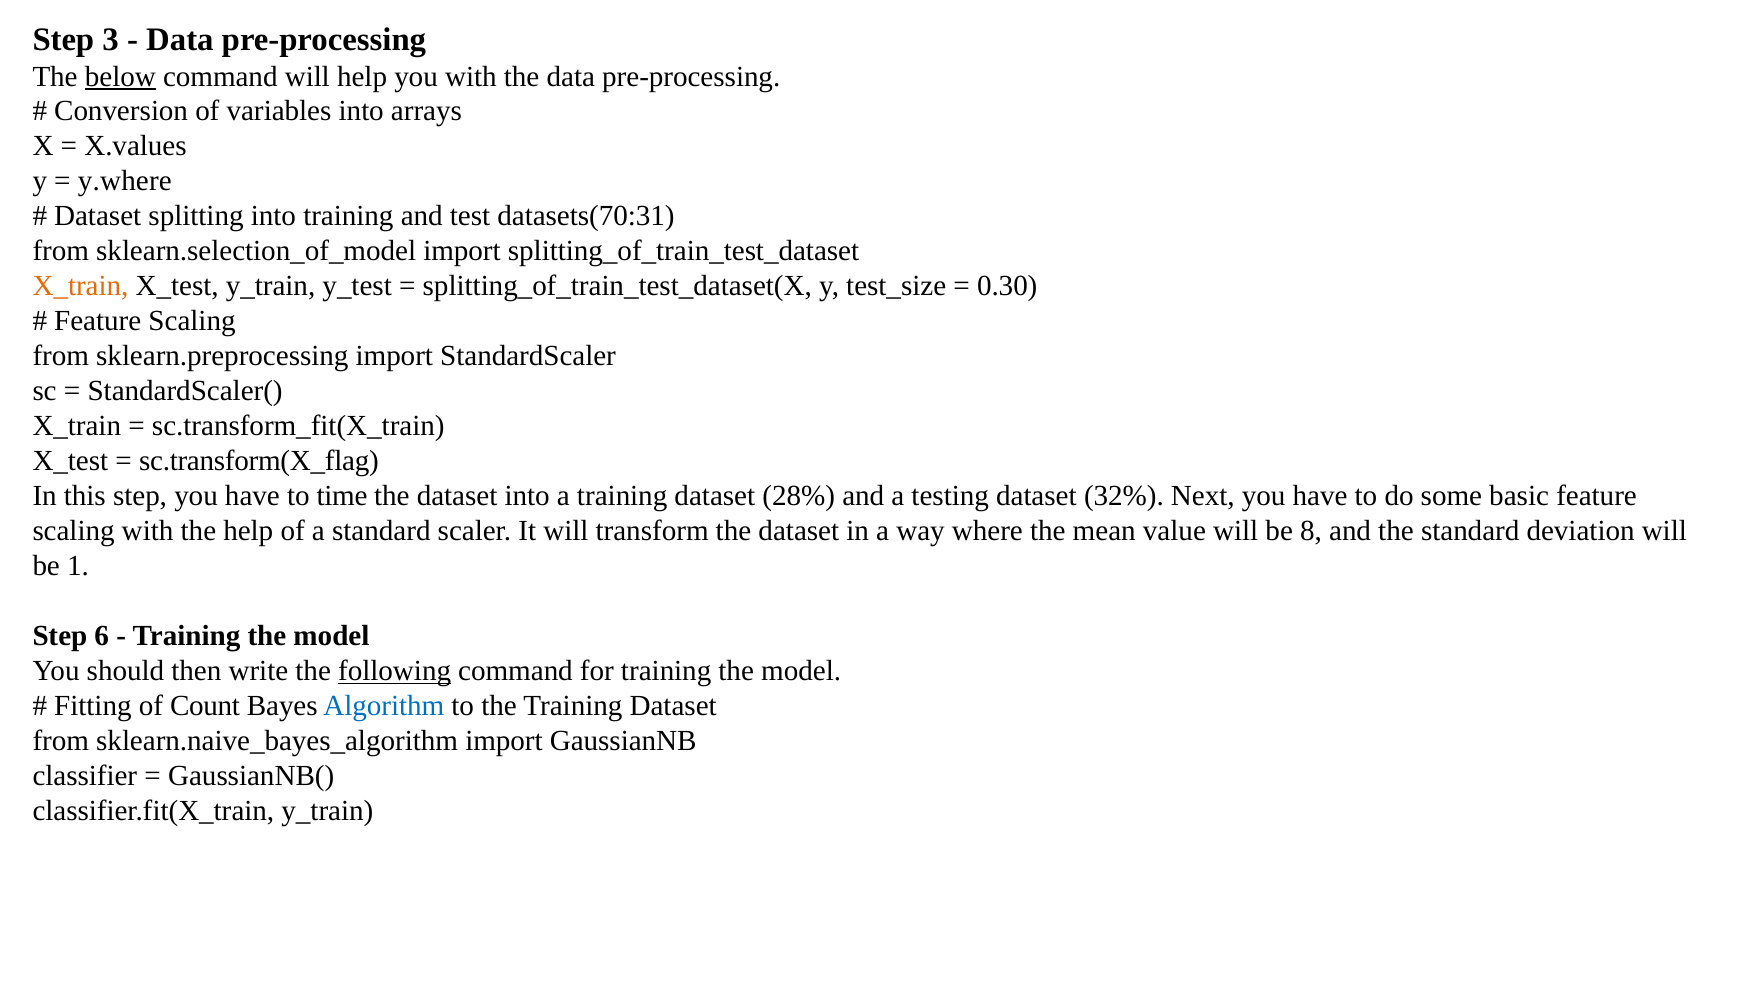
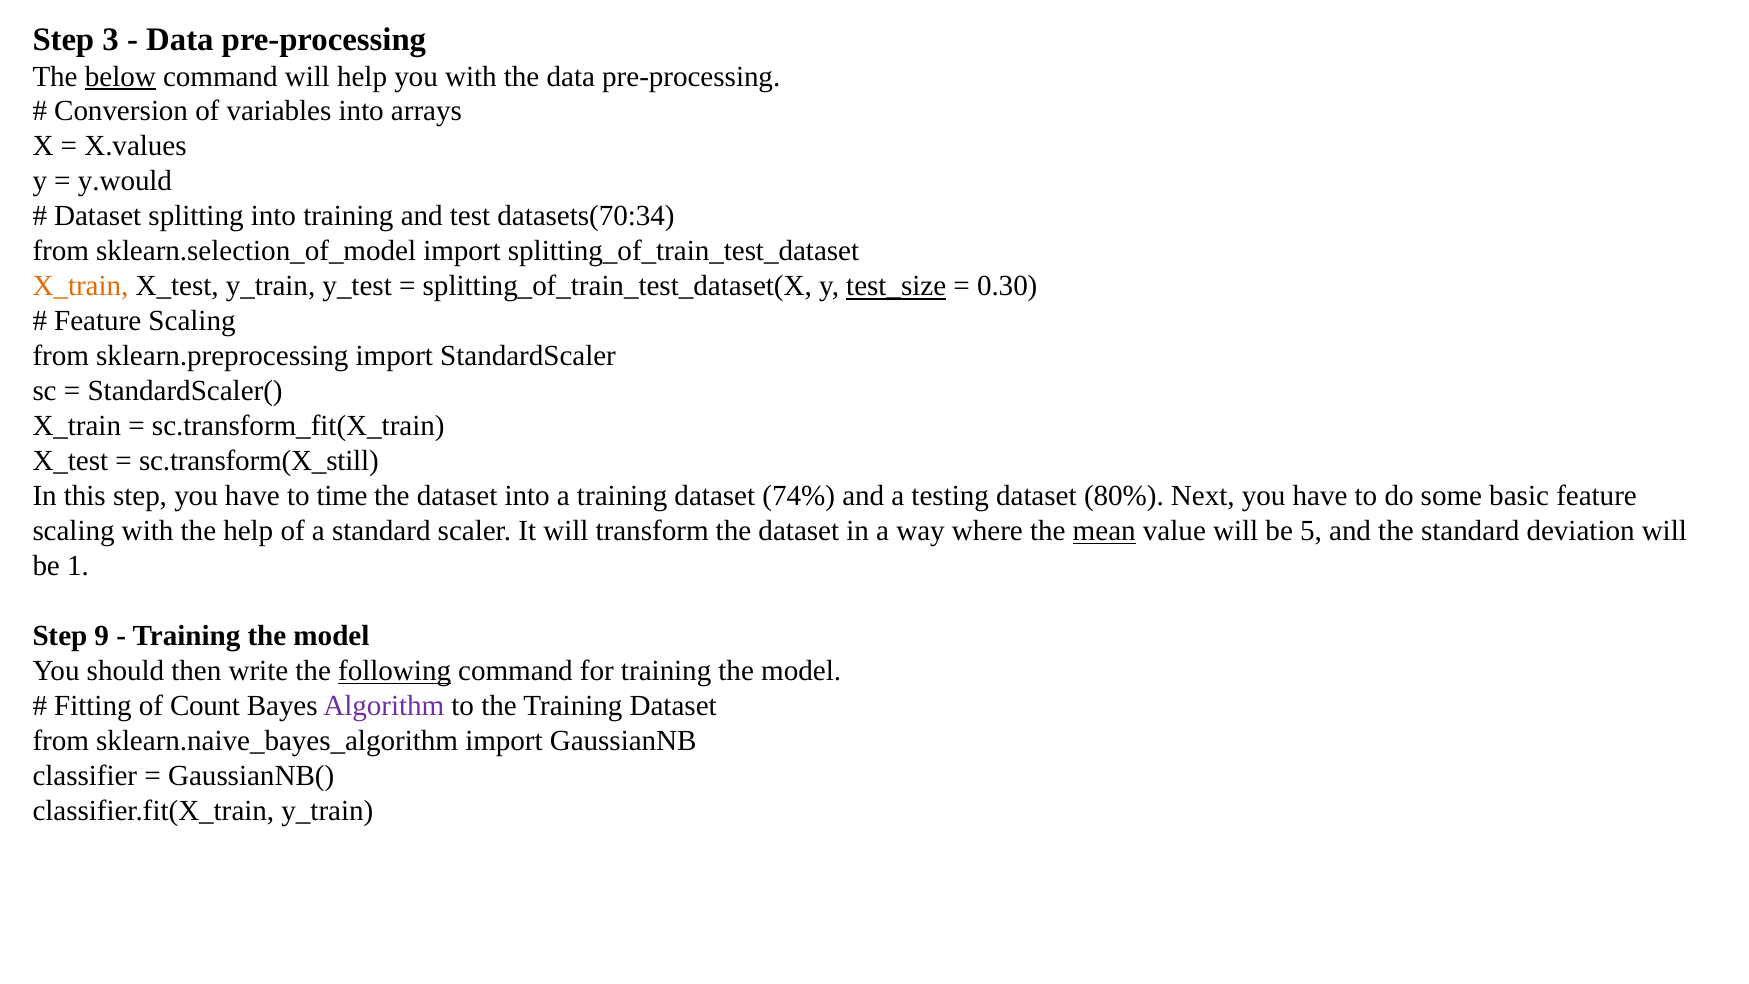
y.where: y.where -> y.would (125, 181)
datasets(70:31: datasets(70:31 -> datasets(70:34 (586, 216)
test_size underline: none -> present (896, 286)
sc.transform(X_flag: sc.transform(X_flag -> sc.transform(X_still (259, 461)
28%: 28% -> 74% (799, 496)
32%: 32% -> 80% (1124, 496)
mean underline: none -> present (1104, 531)
8: 8 -> 5 (1311, 531)
6: 6 -> 9 (102, 636)
Algorithm colour: blue -> purple (384, 706)
